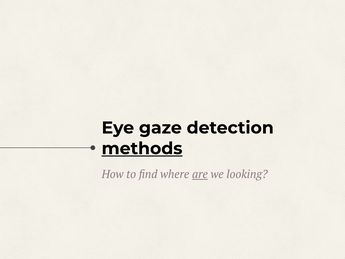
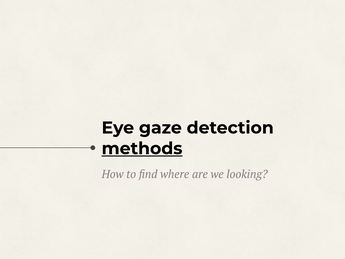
are underline: present -> none (200, 174)
